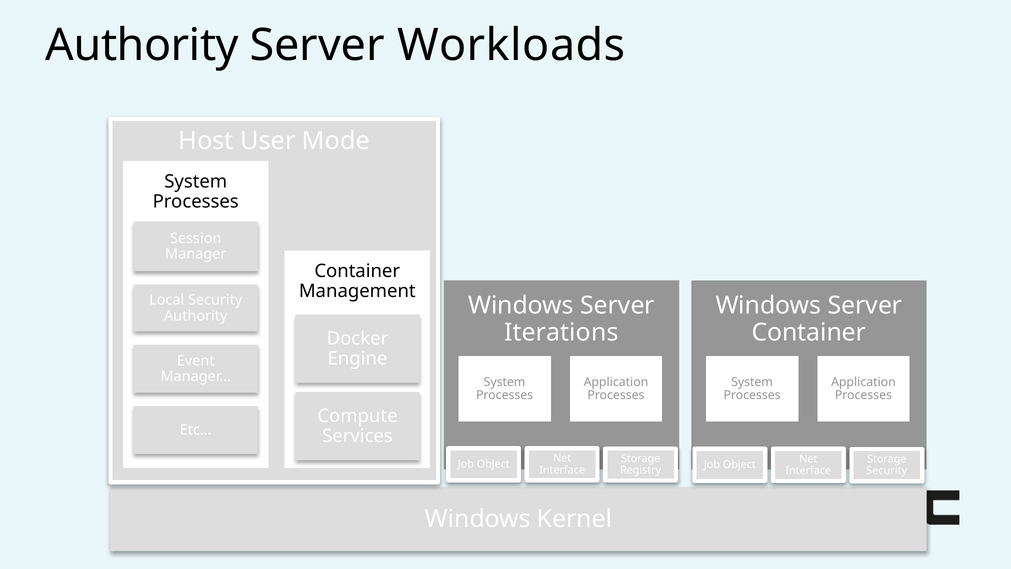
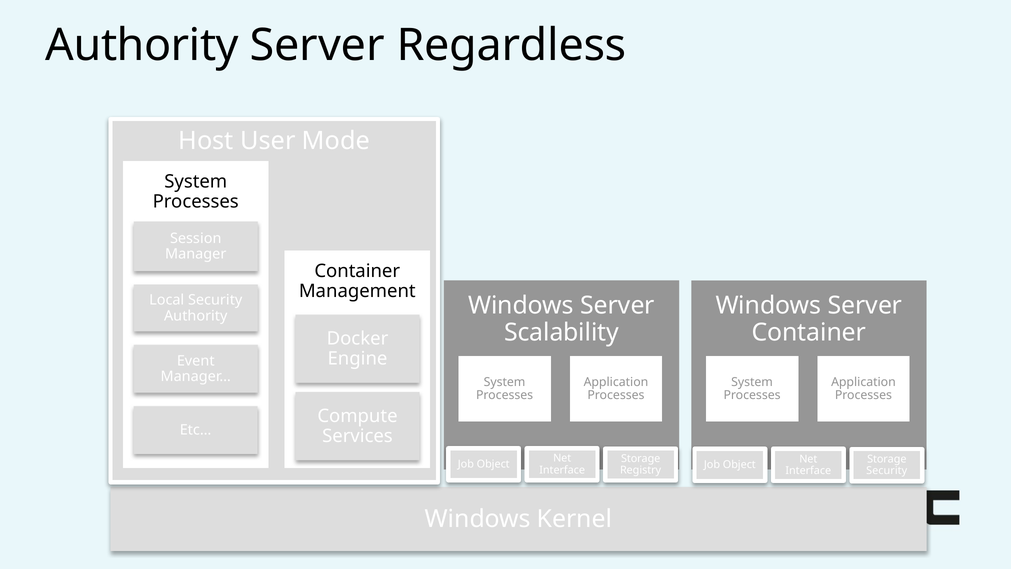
Workloads: Workloads -> Regardless (512, 45)
Iterations: Iterations -> Scalability (561, 332)
